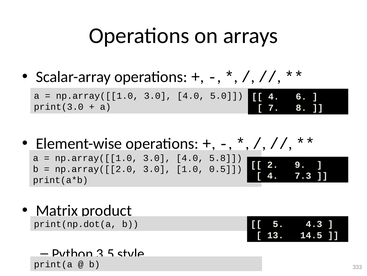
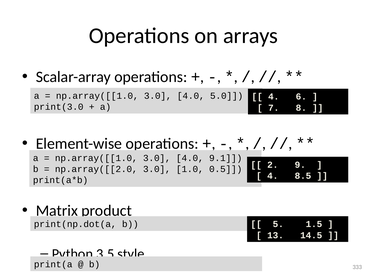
5.8: 5.8 -> 9.1 (226, 158)
7.3: 7.3 -> 8.5 (303, 175)
4.3: 4.3 -> 1.5 (314, 224)
